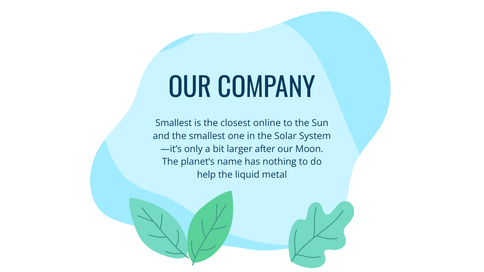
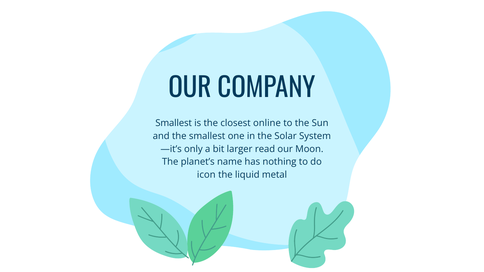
after: after -> read (265, 149)
help: help -> icon (206, 175)
